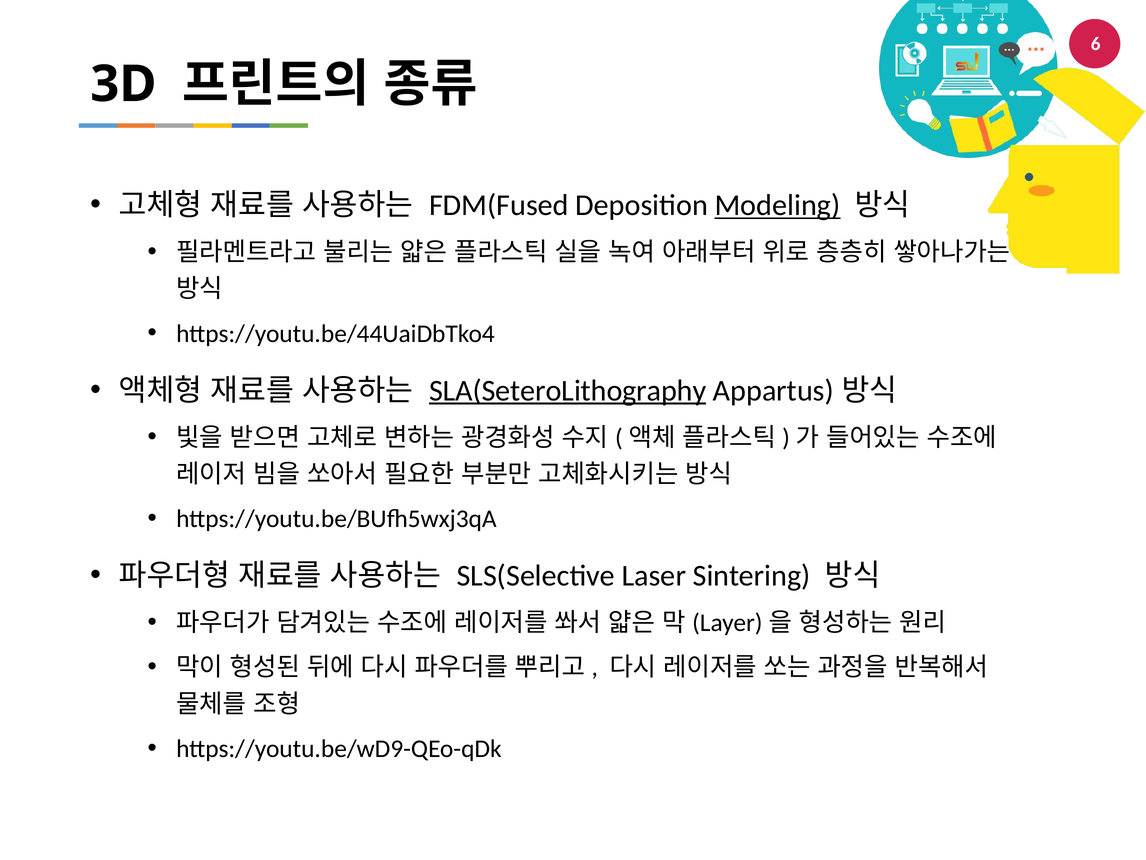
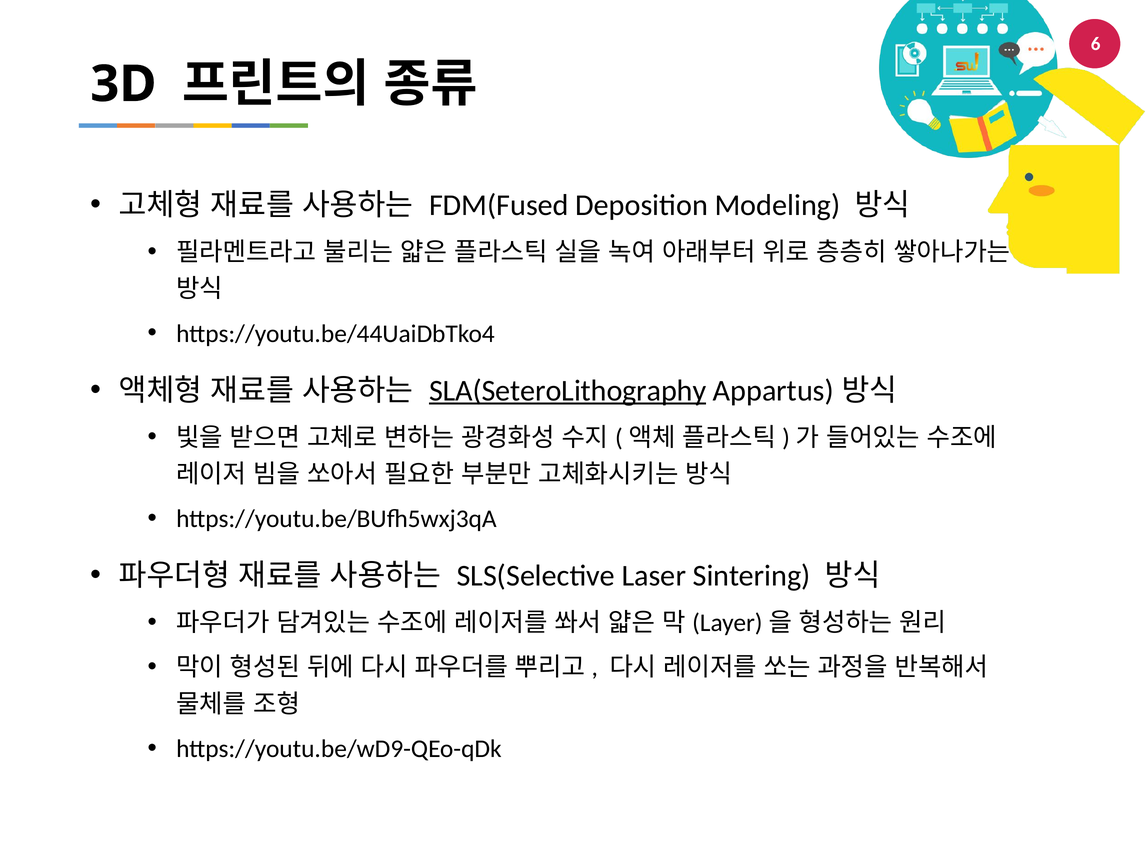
Modeling underline: present -> none (777, 205)
